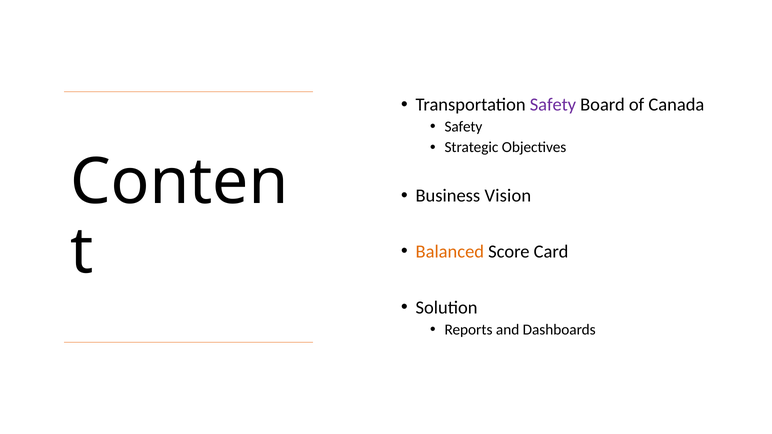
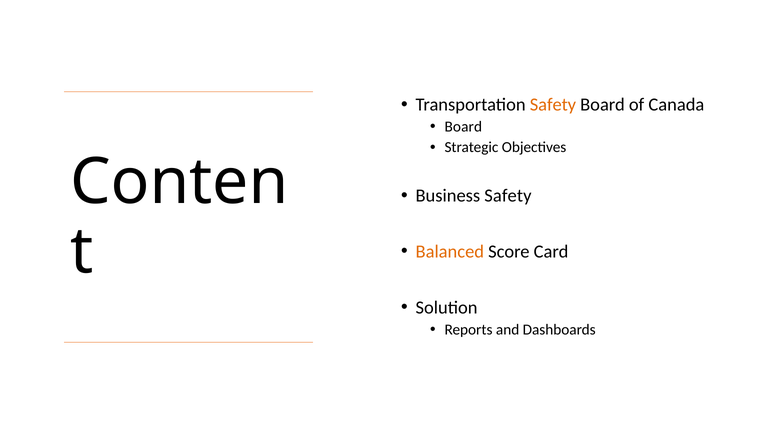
Safety colour: purple -> orange (553, 105)
Safety: Safety -> Board (463, 127)
Business Vision: Vision -> Safety (508, 196)
